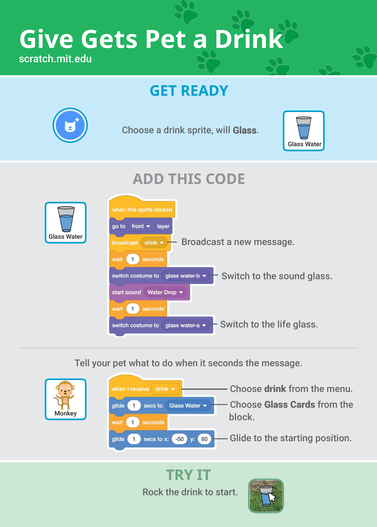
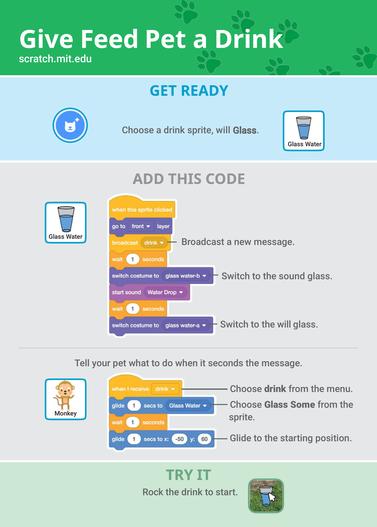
Gets: Gets -> Feed (109, 40)
the life: life -> will (284, 325)
Cards: Cards -> Some (303, 405)
block: block -> sprite (242, 418)
